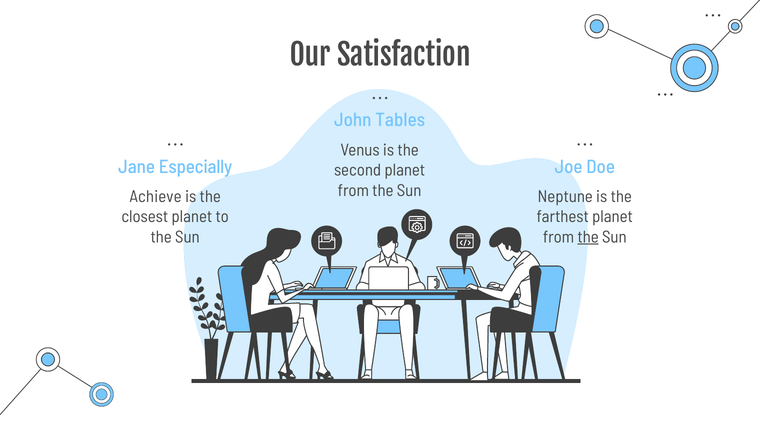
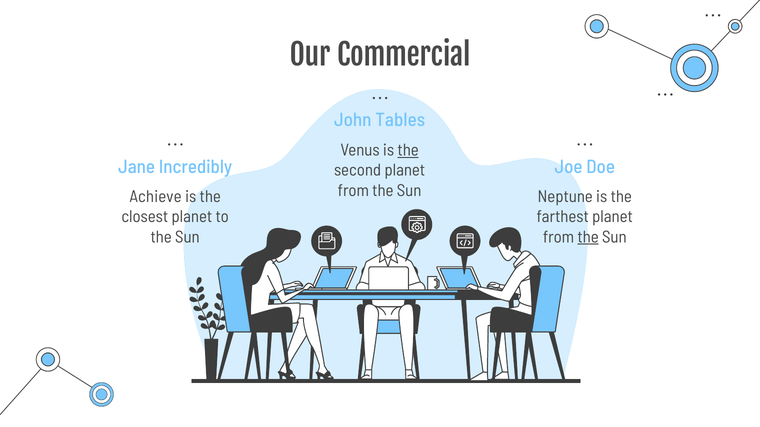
Satisfaction: Satisfaction -> Commercial (404, 56)
the underline: none -> present (408, 150)
Especially: Especially -> Incredibly (195, 167)
